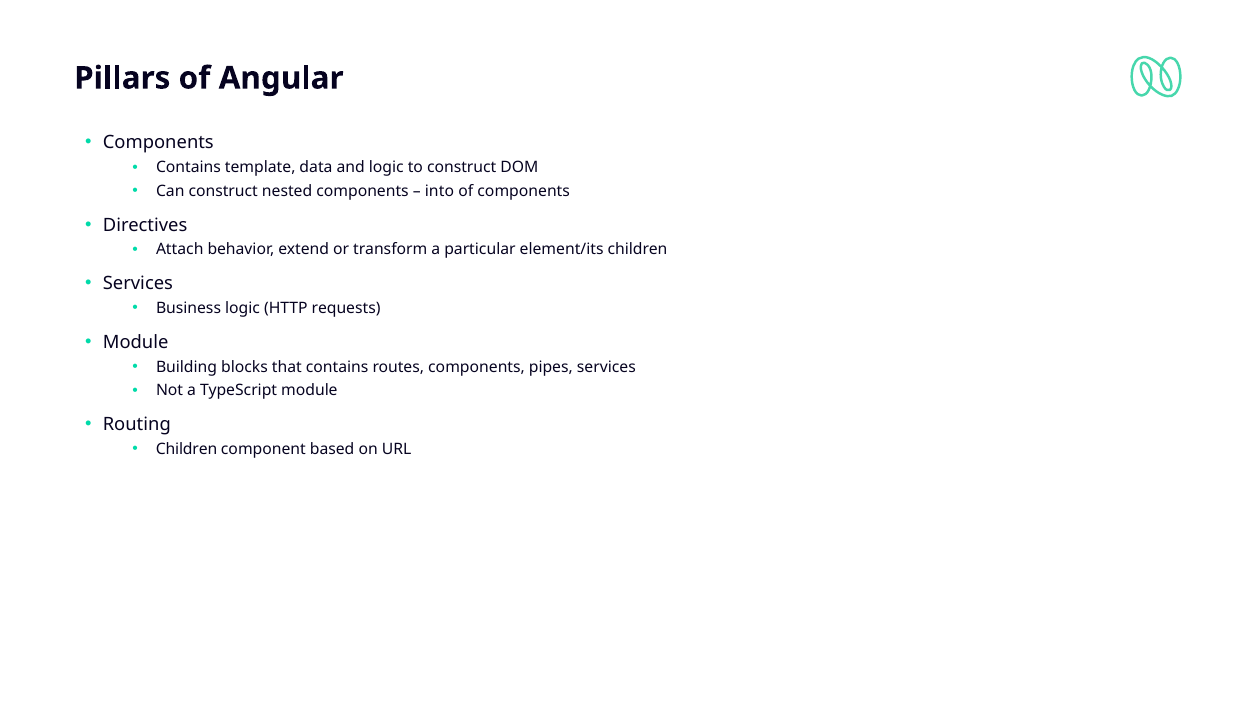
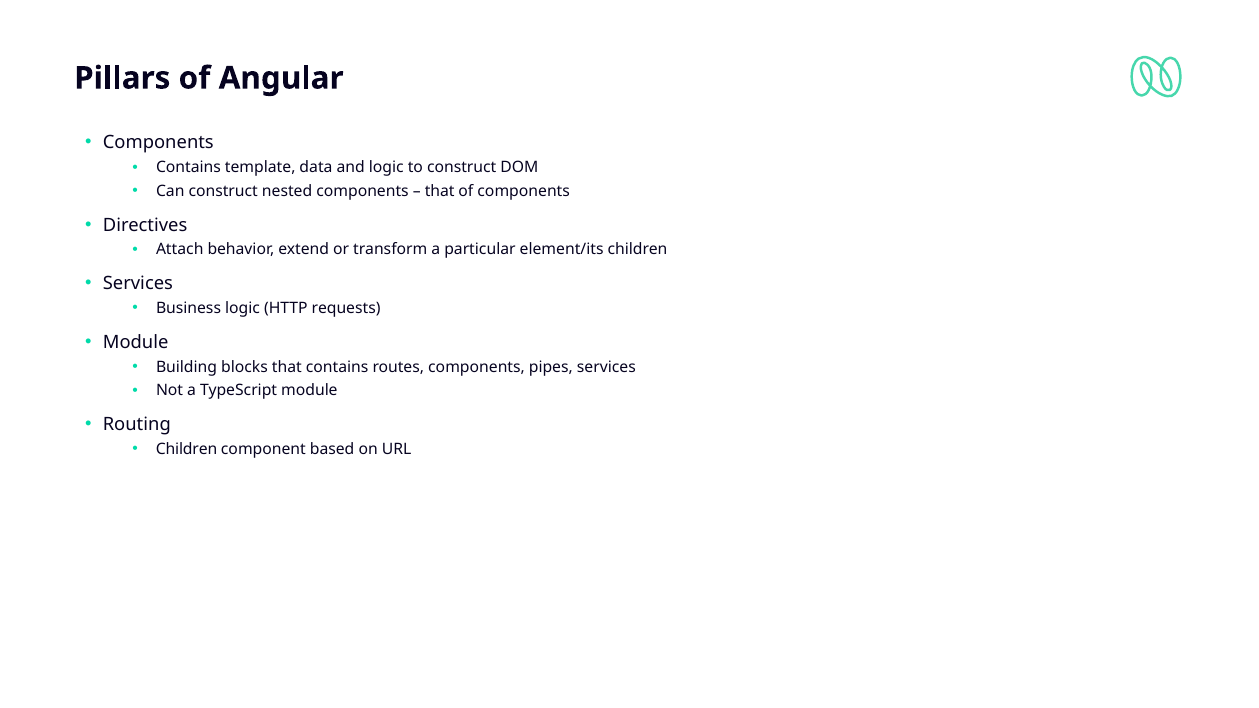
into: into -> that (440, 191)
